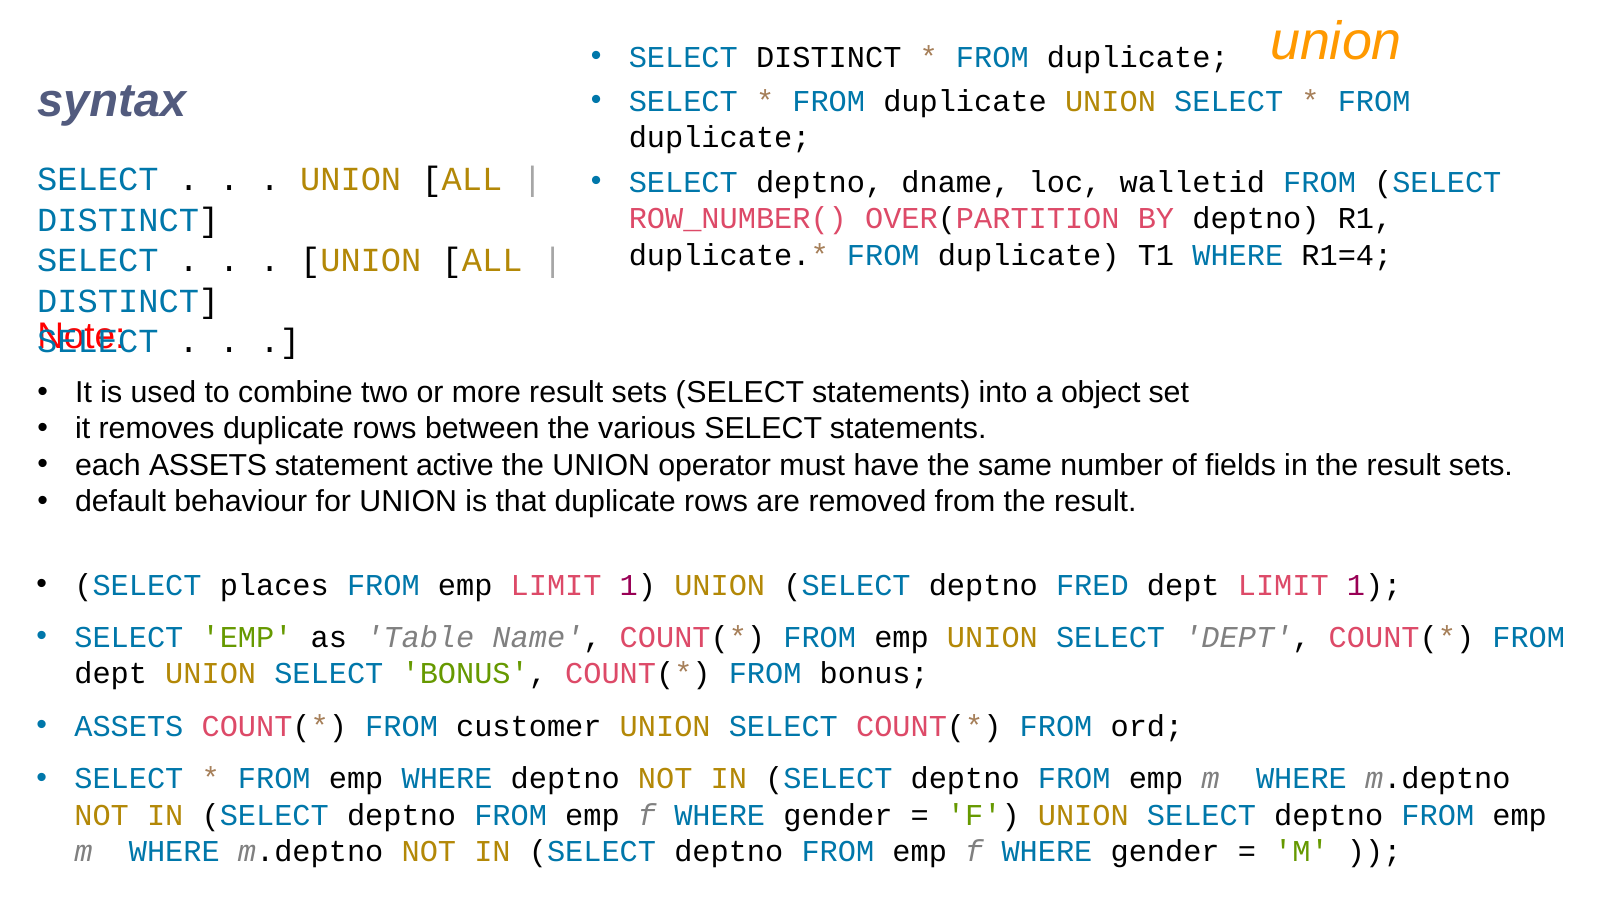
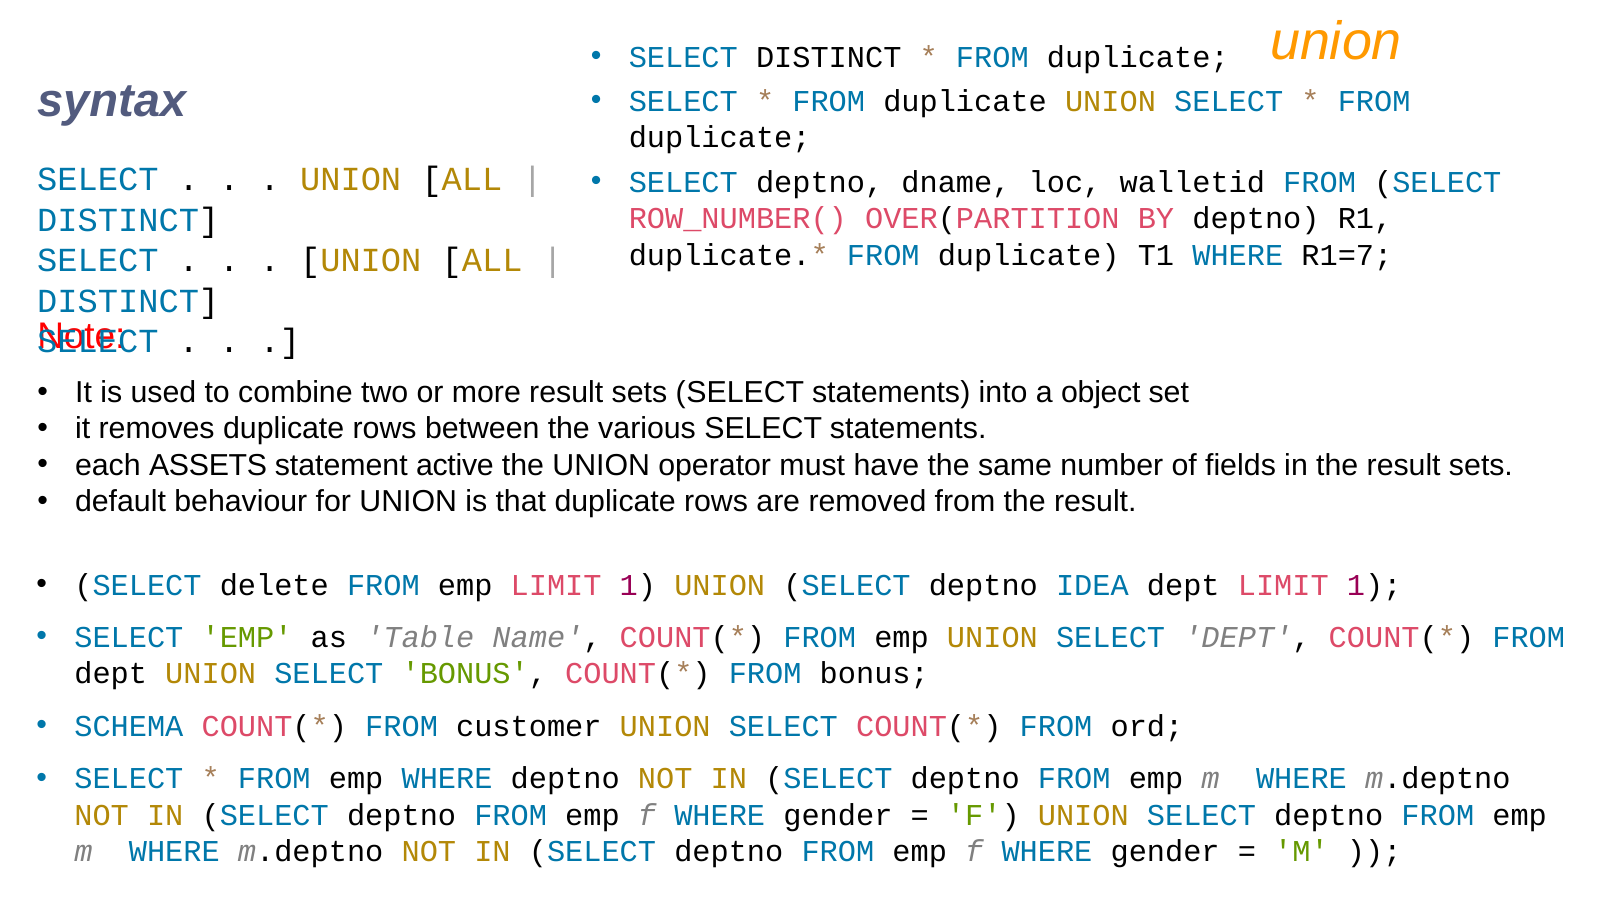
R1=4: R1=4 -> R1=7 (1347, 255)
places: places -> delete (274, 585)
FRED: FRED -> IDEA (1092, 585)
ASSETS: ASSETS -> SCHEMA (129, 726)
